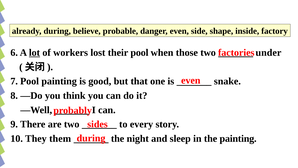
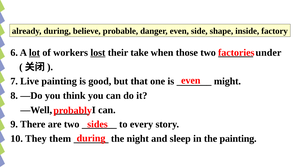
lost underline: none -> present (98, 52)
their pool: pool -> take (139, 52)
7 Pool: Pool -> Live (30, 81)
snake: snake -> might (227, 81)
